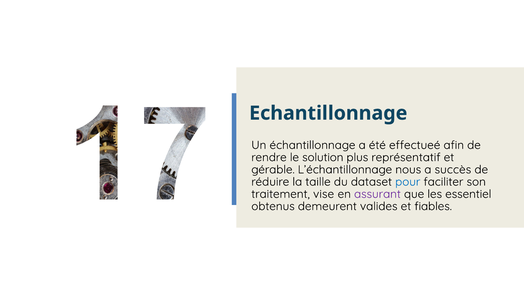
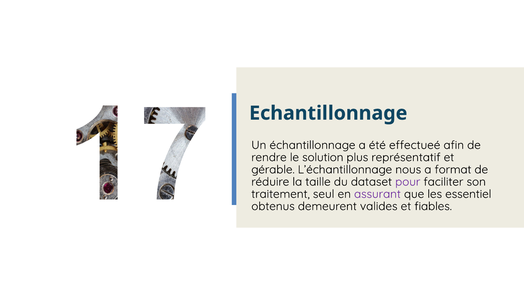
succès: succès -> format (453, 169)
pour colour: blue -> purple (408, 182)
vise: vise -> seul (324, 194)
